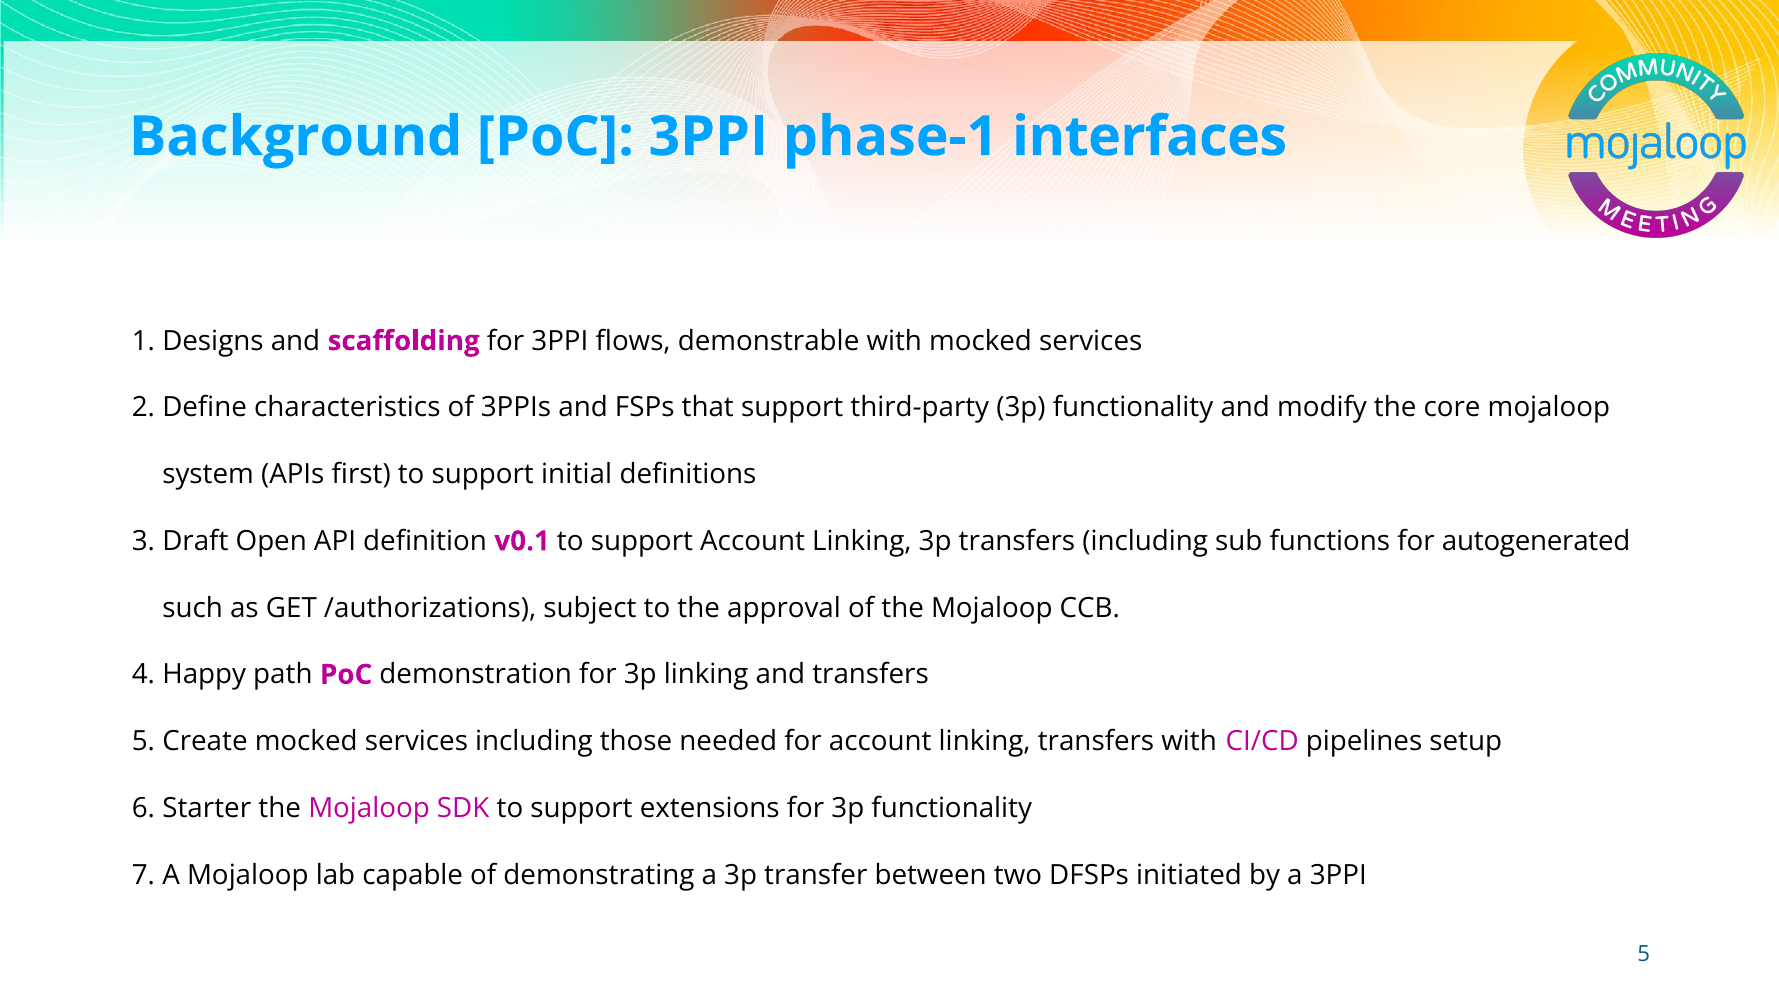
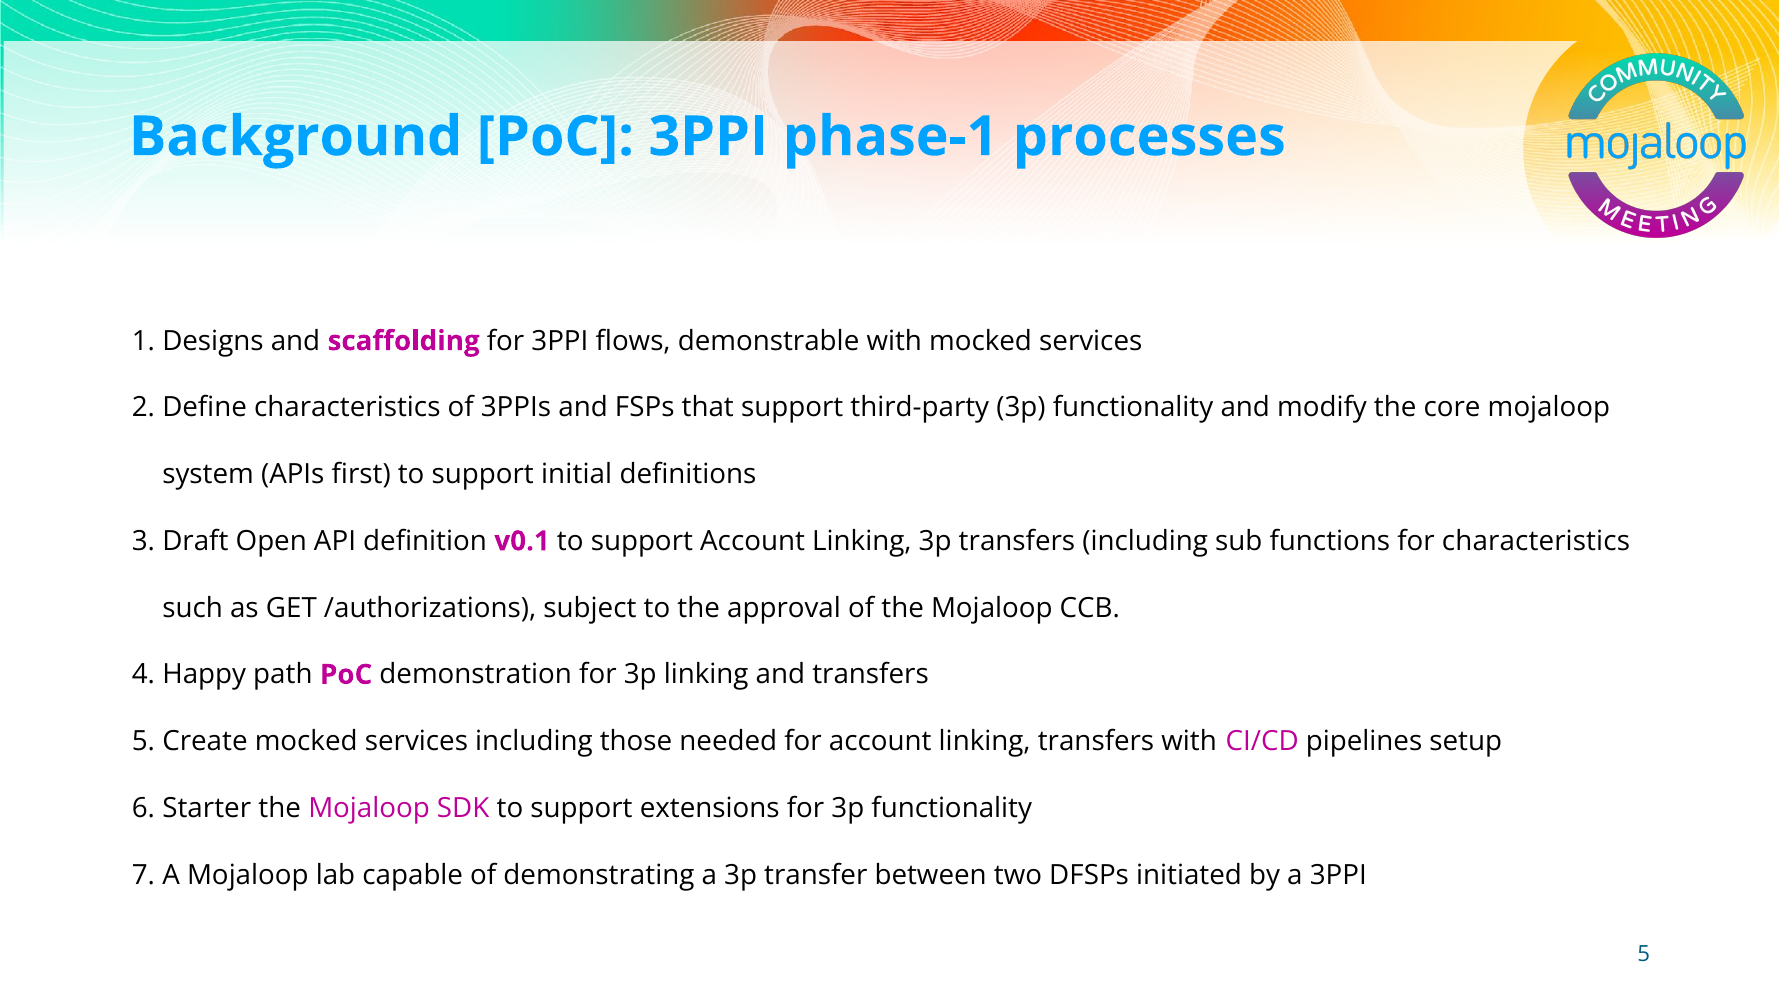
interfaces: interfaces -> processes (1149, 137)
for autogenerated: autogenerated -> characteristics (1536, 541)
